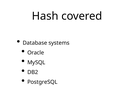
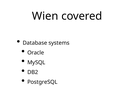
Hash: Hash -> Wien (45, 16)
